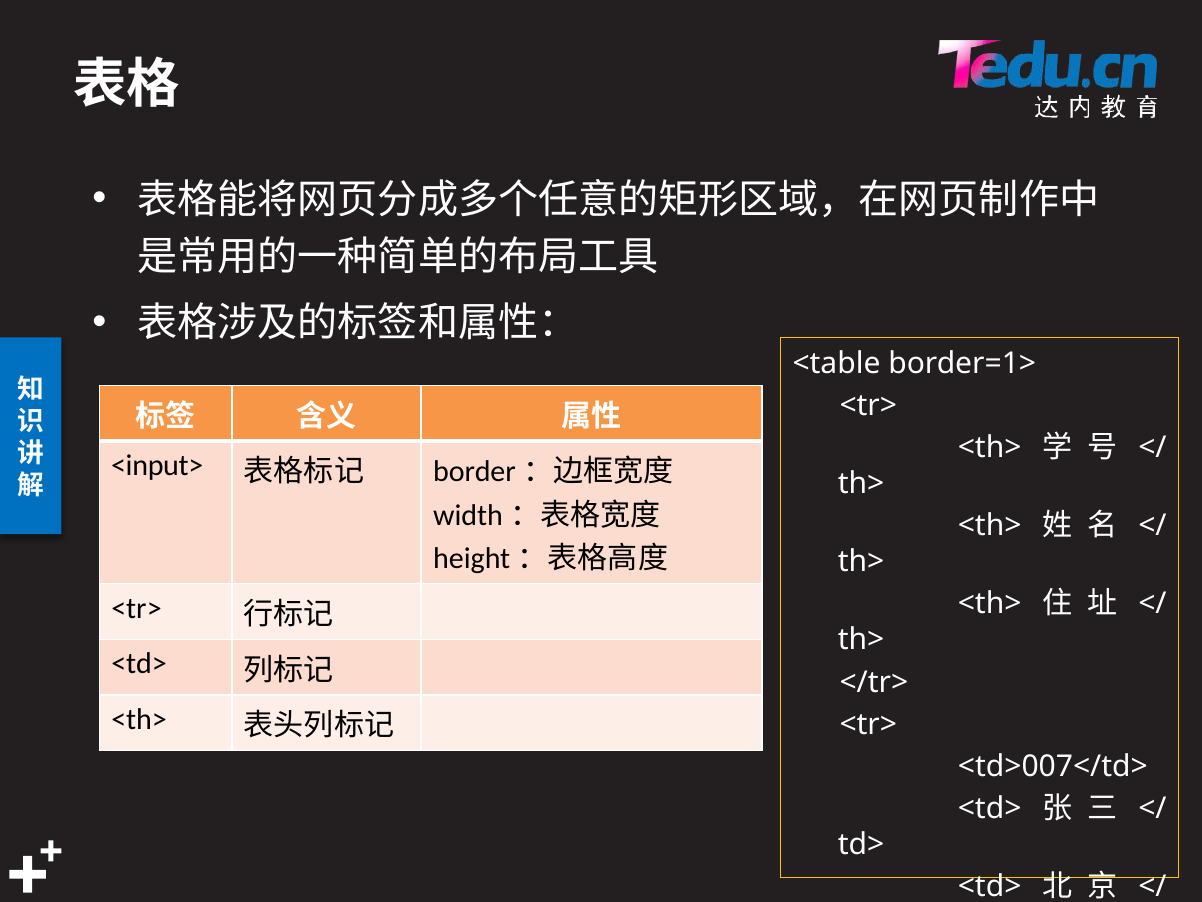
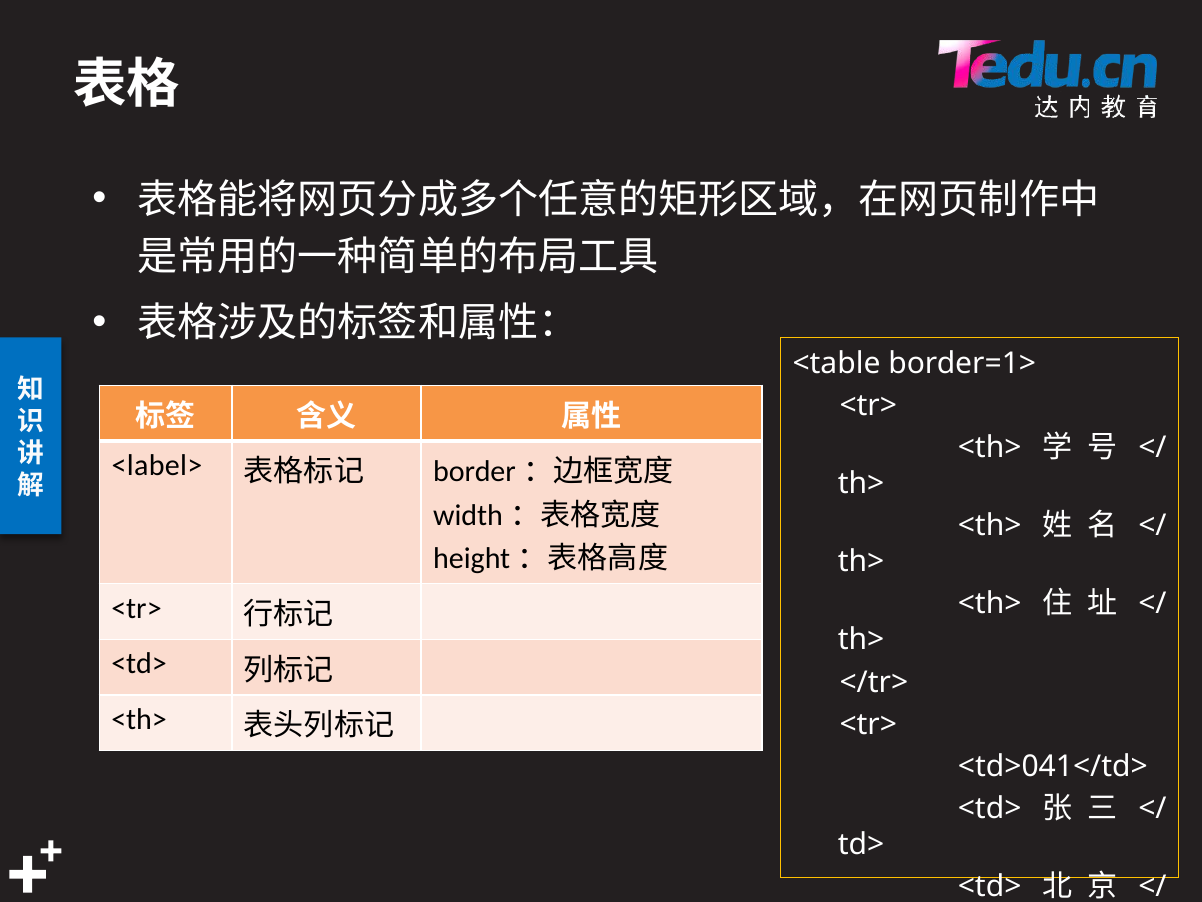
<input>: <input> -> <label> (157, 465)
<td>007</td>: <td>007</td> -> <td>041</td> (1053, 766)
